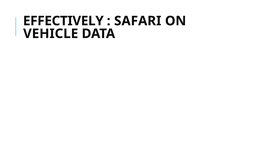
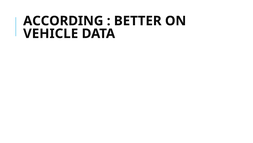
EFFECTIVELY: EFFECTIVELY -> ACCORDING (63, 21)
SAFARI: SAFARI -> BETTER (138, 21)
